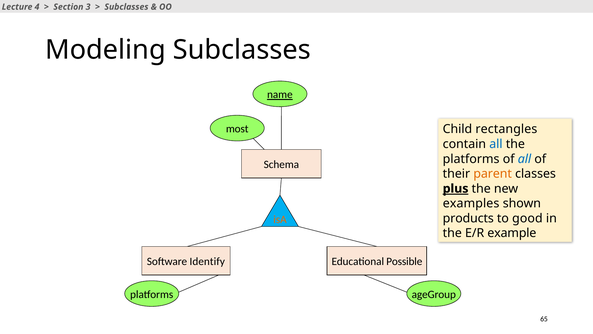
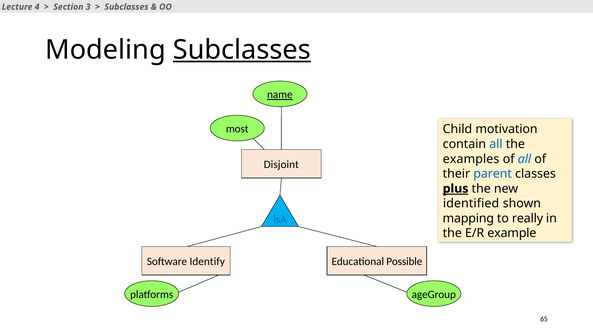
Subclasses underline: none -> present (242, 50)
rectangles: rectangles -> motivation (506, 129)
platforms: platforms -> examples (471, 159)
Schema: Schema -> Disjoint (281, 164)
parent colour: orange -> blue (493, 174)
examples: examples -> identified (471, 203)
isA colour: orange -> blue (280, 219)
products: products -> mapping (468, 218)
good: good -> really (528, 218)
